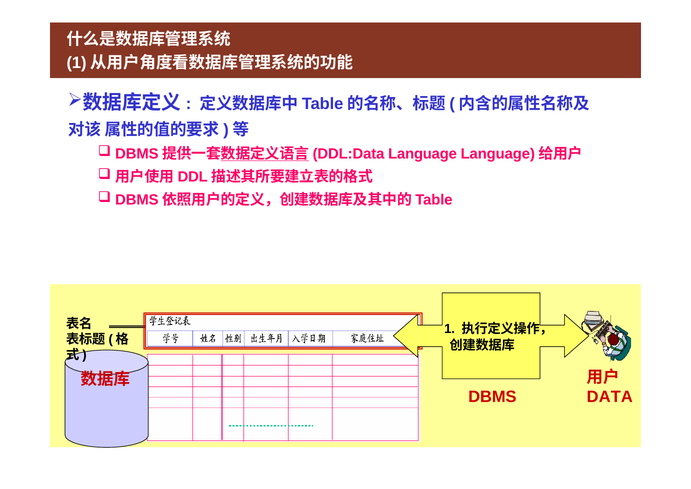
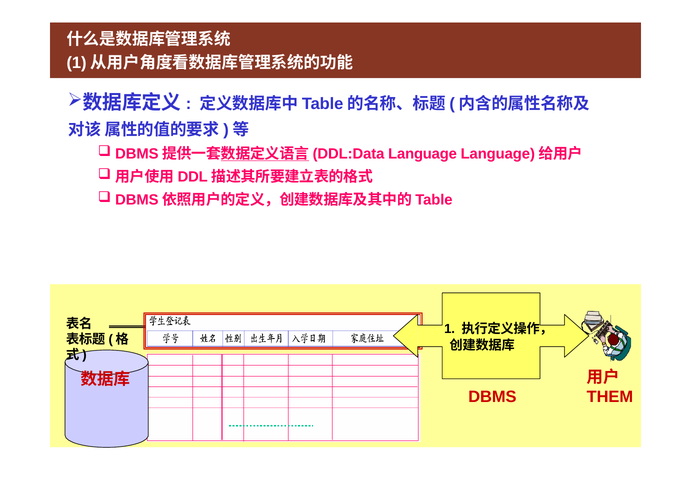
DATA: DATA -> THEM (610, 396)
